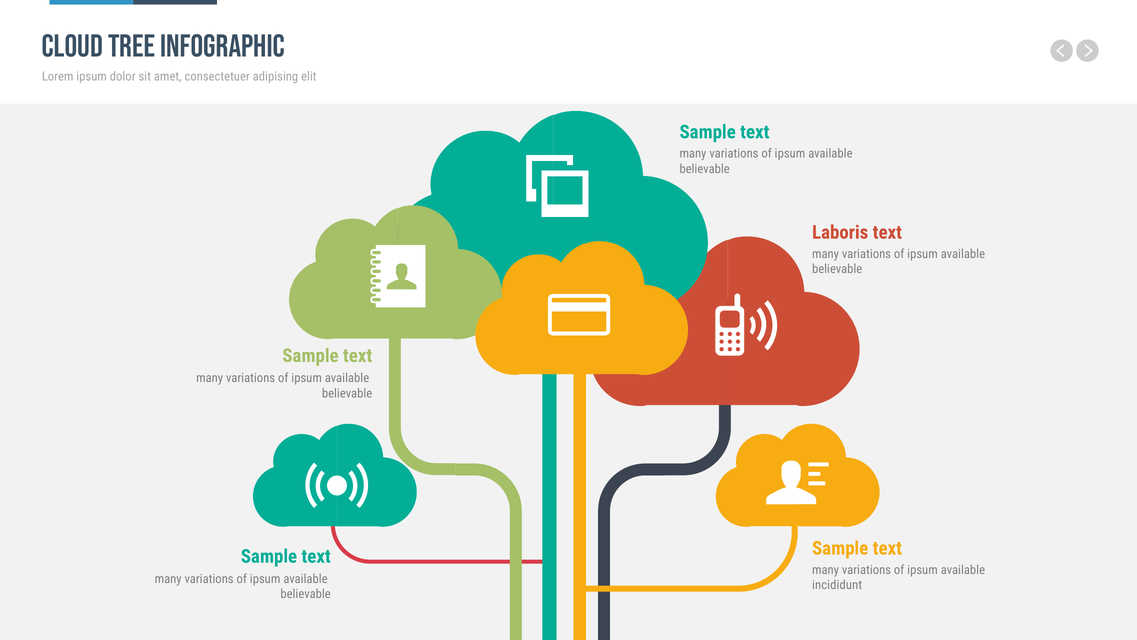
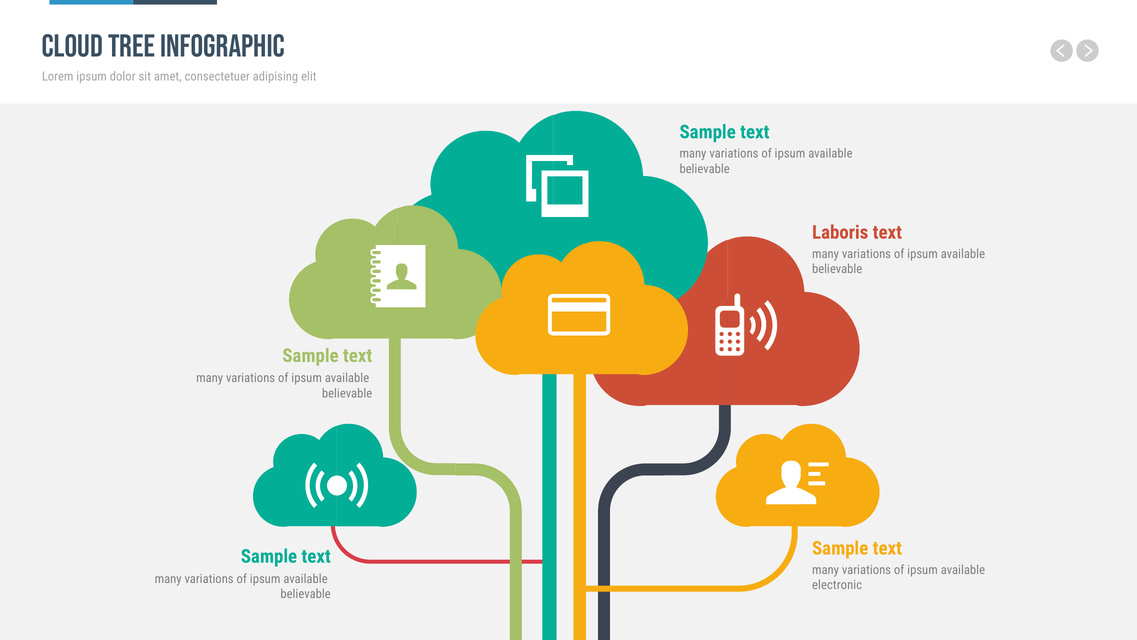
incididunt: incididunt -> electronic (837, 585)
